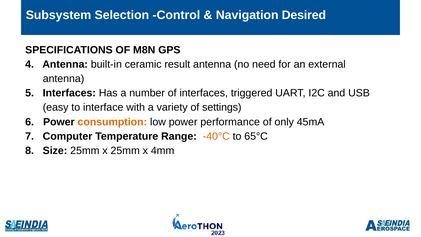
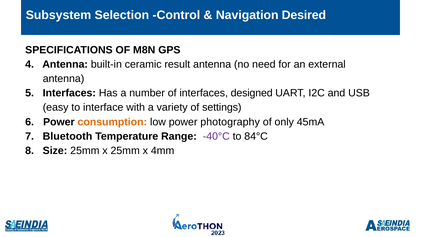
triggered: triggered -> designed (252, 93)
performance: performance -> photography (230, 122)
Computer: Computer -> Bluetooth (68, 136)
-40°C colour: orange -> purple (216, 136)
65°C: 65°C -> 84°C (256, 136)
